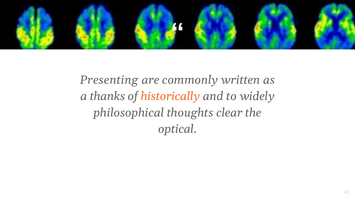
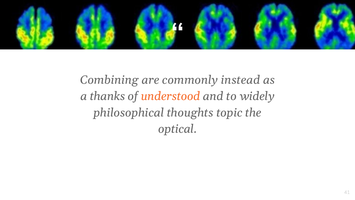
Presenting: Presenting -> Combining (109, 80)
written: written -> instead (241, 80)
historically: historically -> understood (170, 96)
clear: clear -> topic (229, 112)
